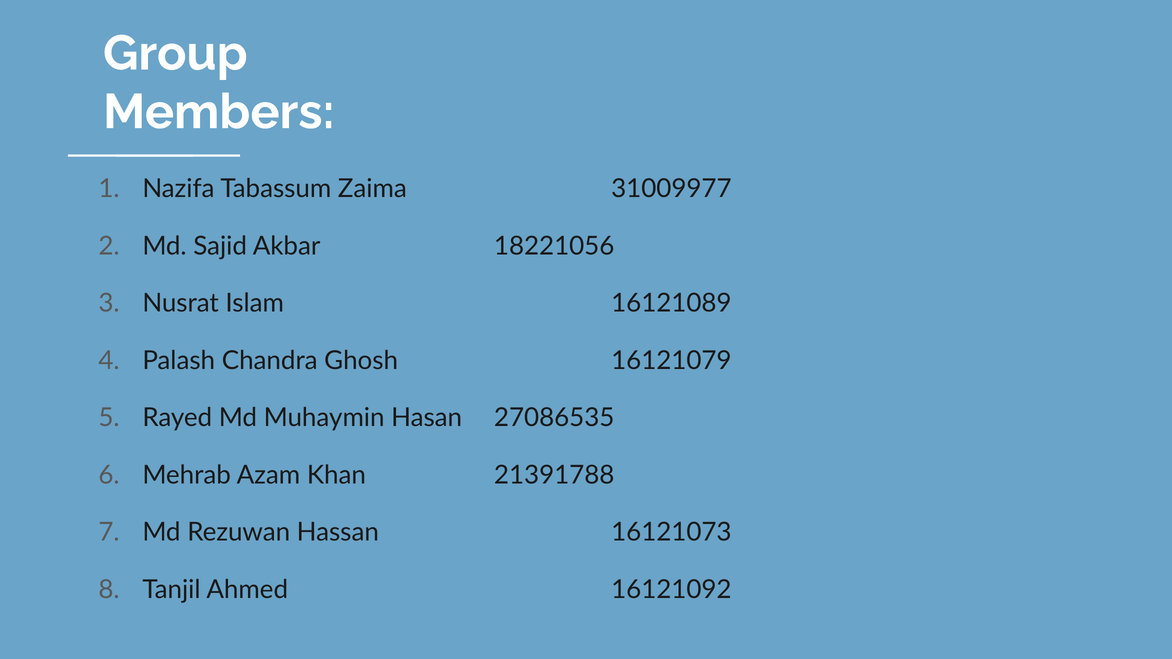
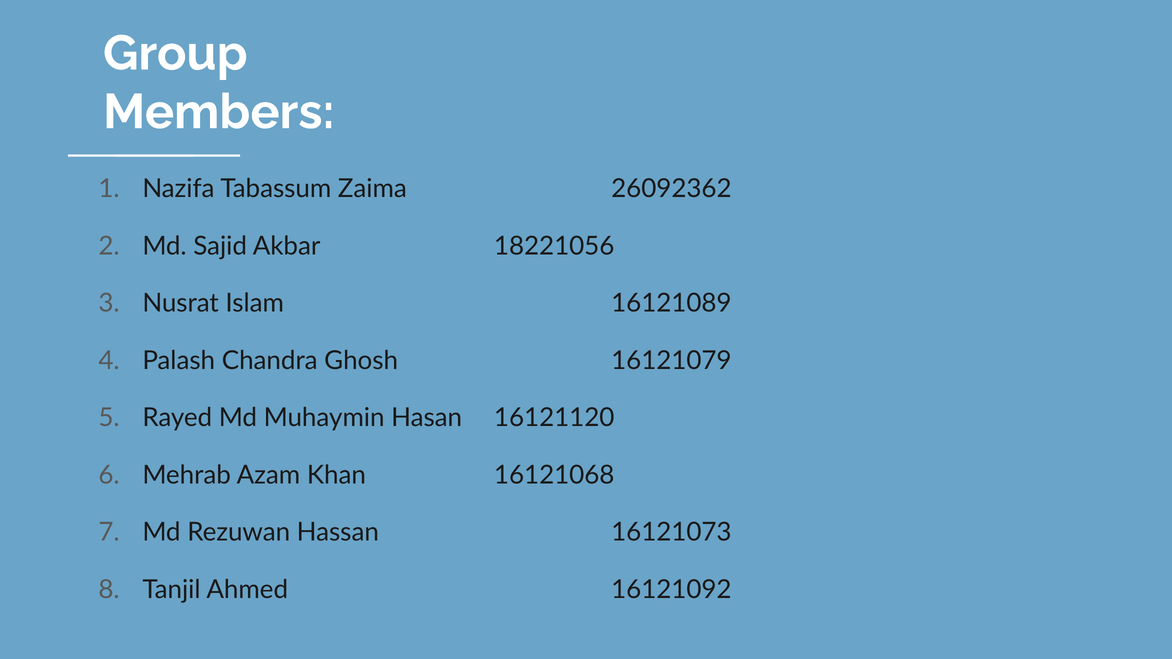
31009977: 31009977 -> 26092362 (671, 189)
27086535: 27086535 -> 16121120 (554, 418)
21391788: 21391788 -> 16121068 (554, 475)
